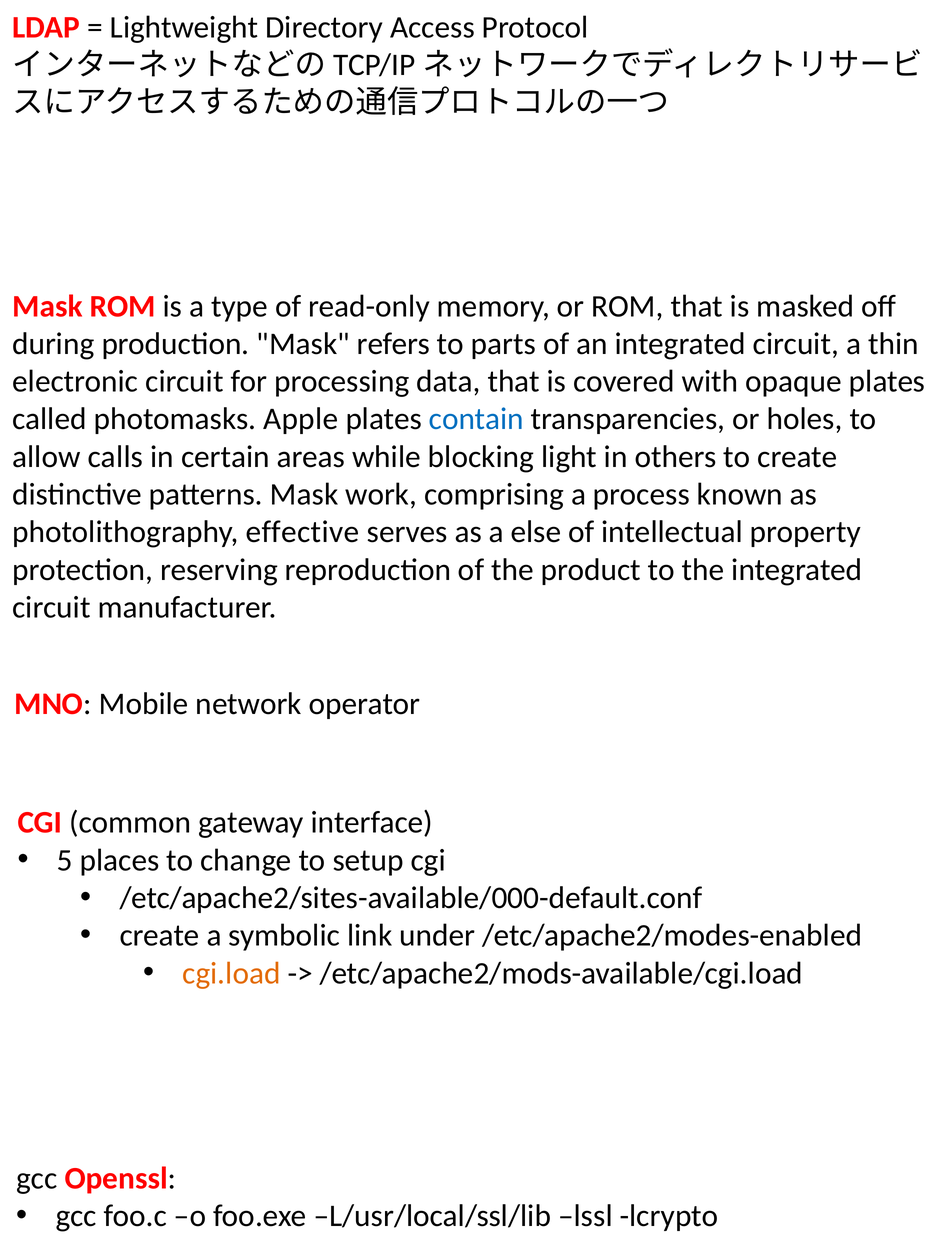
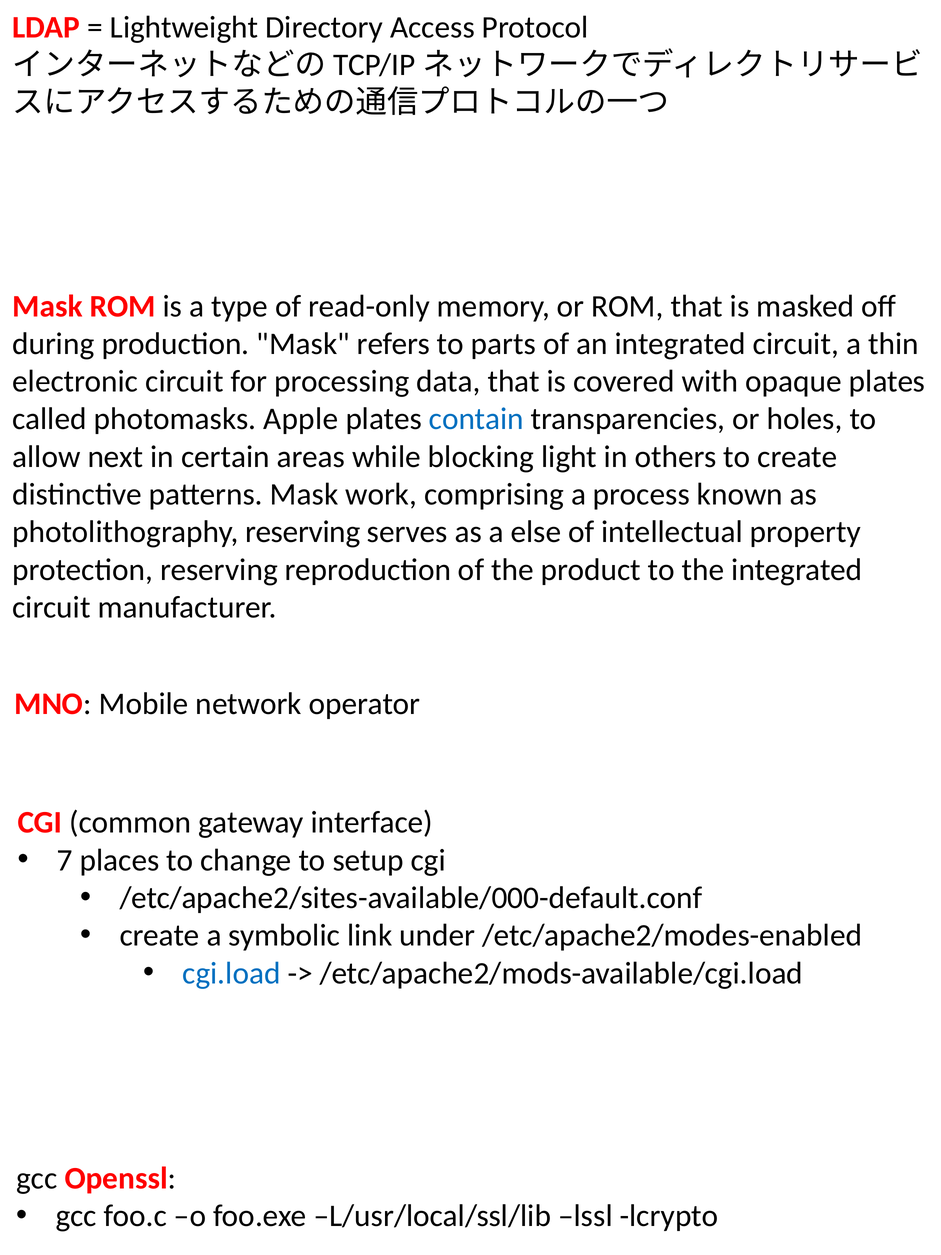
calls: calls -> next (115, 457)
photolithography effective: effective -> reserving (303, 532)
5: 5 -> 7 (65, 860)
cgi.load colour: orange -> blue (231, 973)
